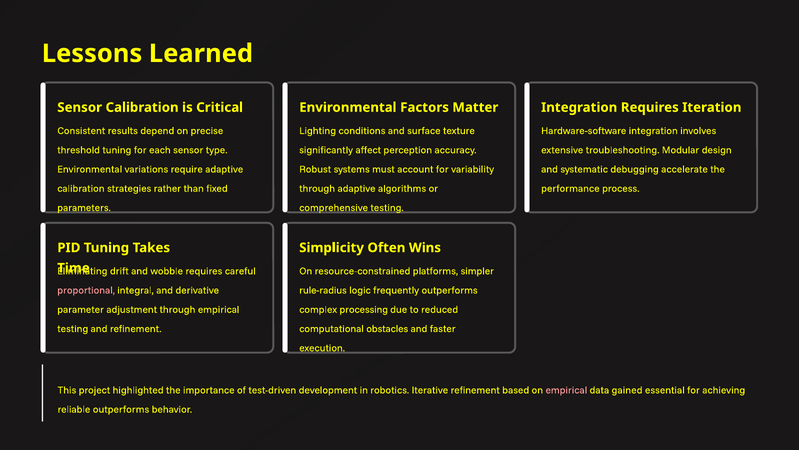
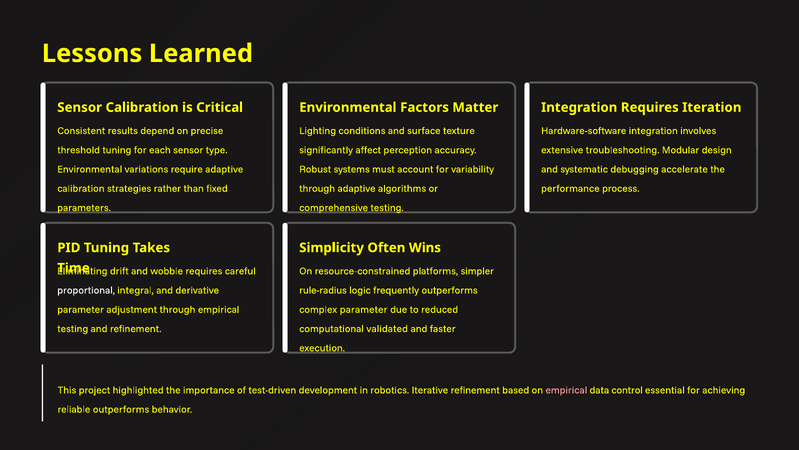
proportional colour: pink -> white (86, 290)
complex processing: processing -> parameter (364, 309)
obstacles: obstacles -> validated (387, 328)
gained: gained -> control (627, 390)
